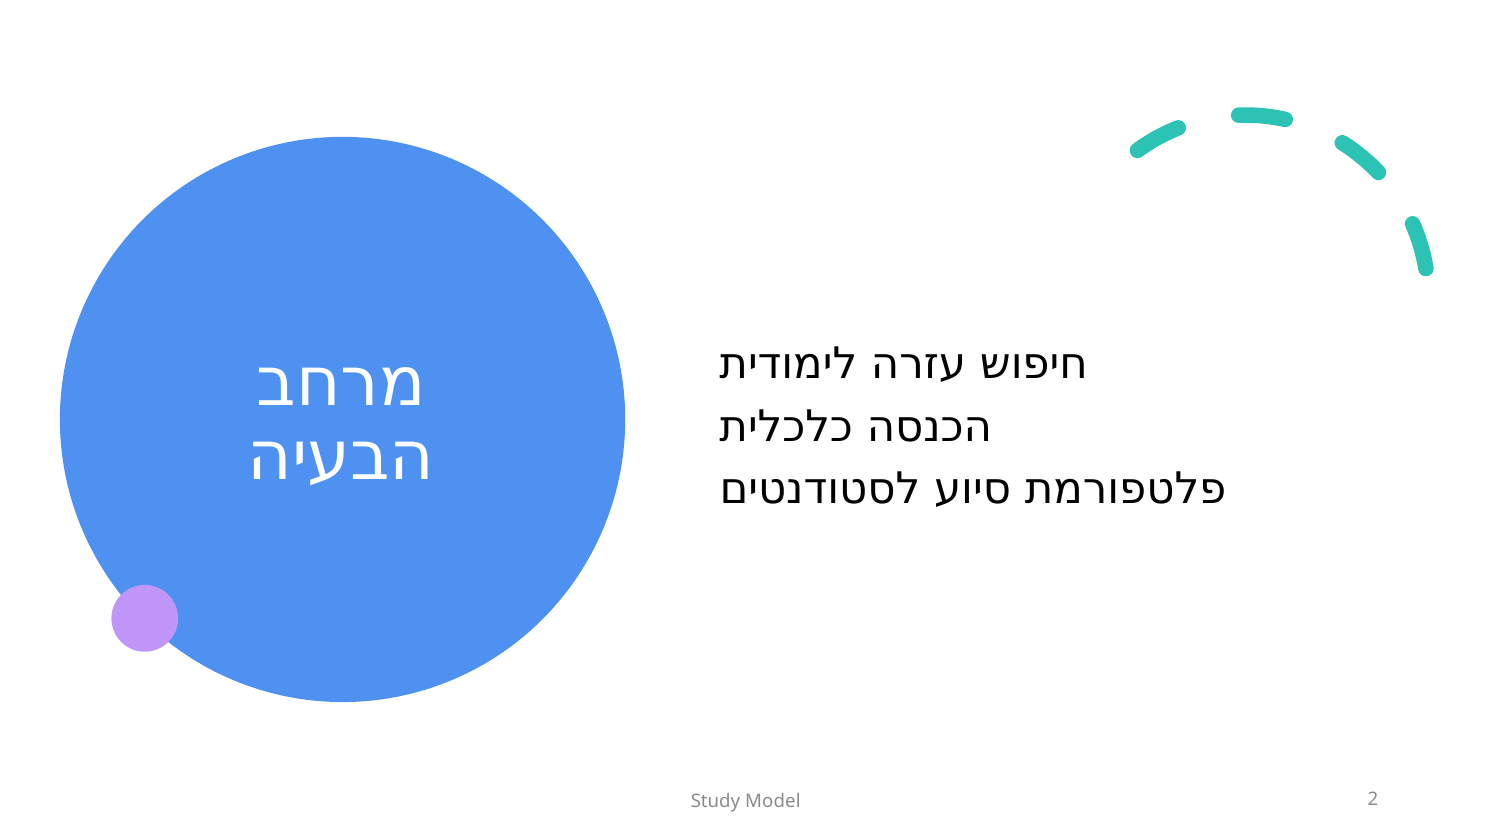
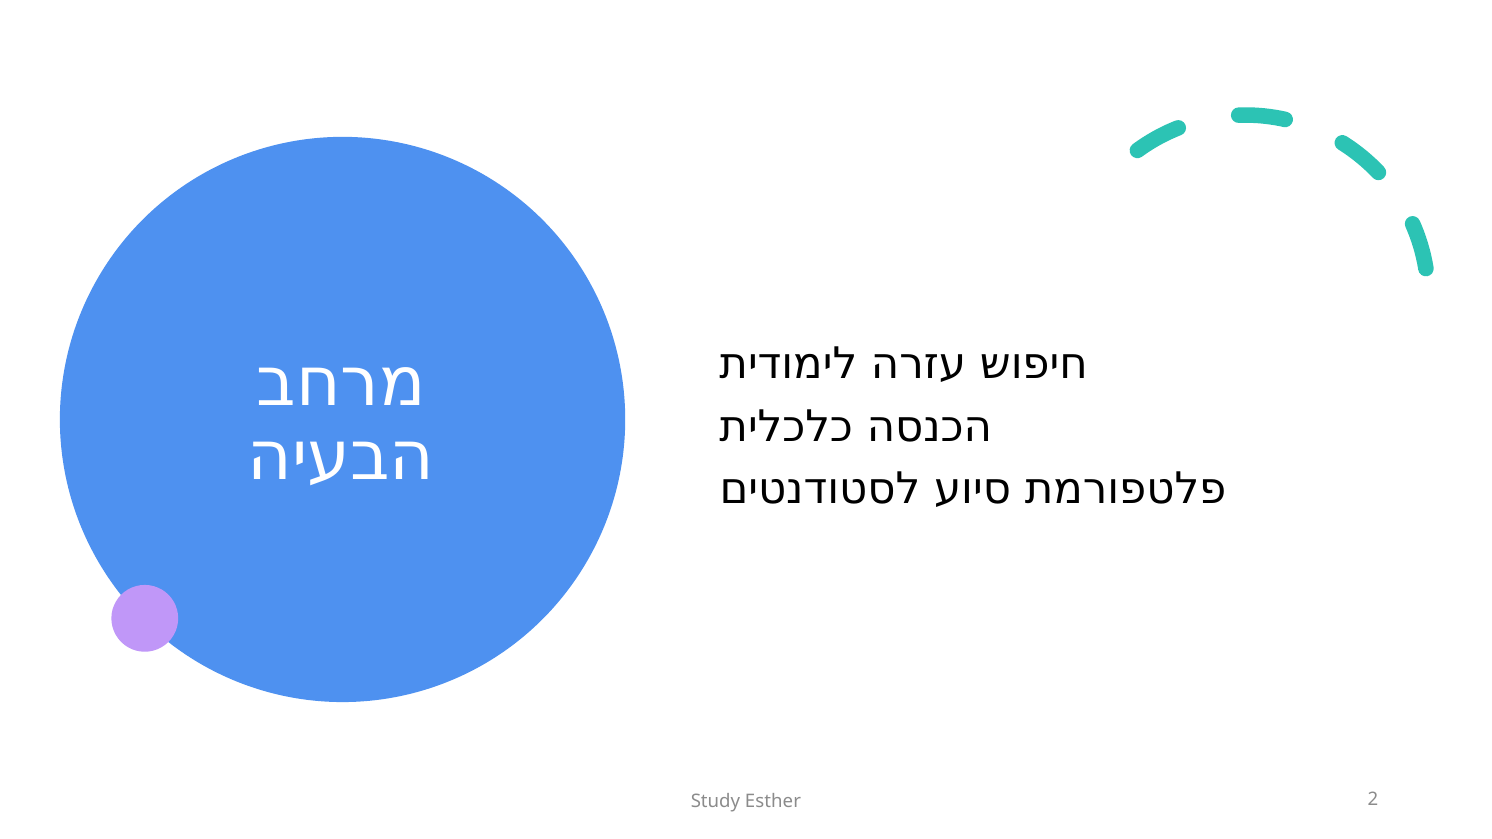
Model: Model -> Esther (773, 801)
